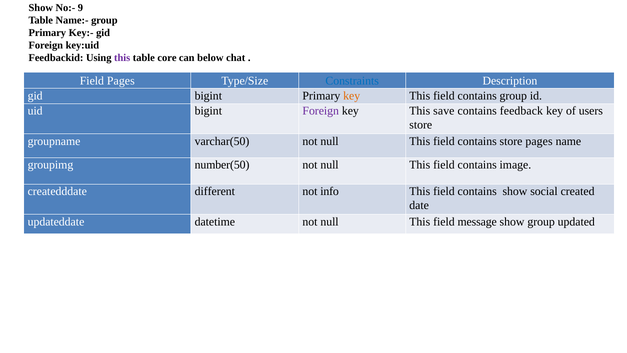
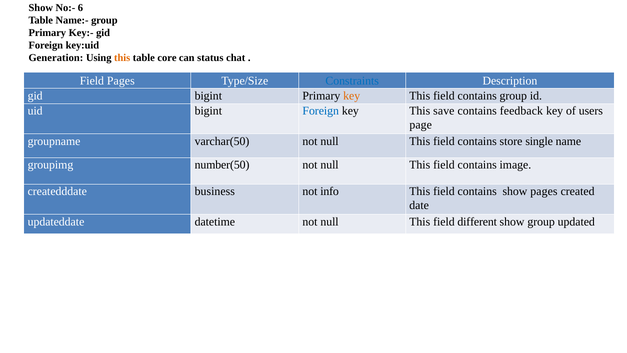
9: 9 -> 6 (80, 8)
Feedbackid: Feedbackid -> Generation (56, 58)
this colour: purple -> orange (122, 58)
below: below -> status (210, 58)
Foreign colour: purple -> blue (321, 111)
store: store -> page (421, 125)
store pages: pages -> single (539, 141)
different: different -> business (215, 191)
show social: social -> pages (544, 191)
message: message -> different (477, 222)
